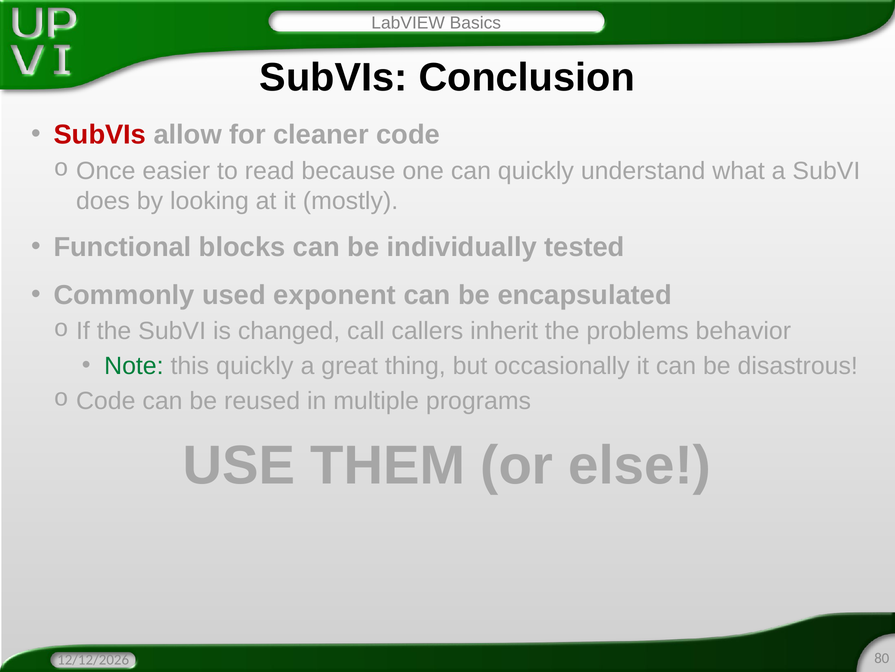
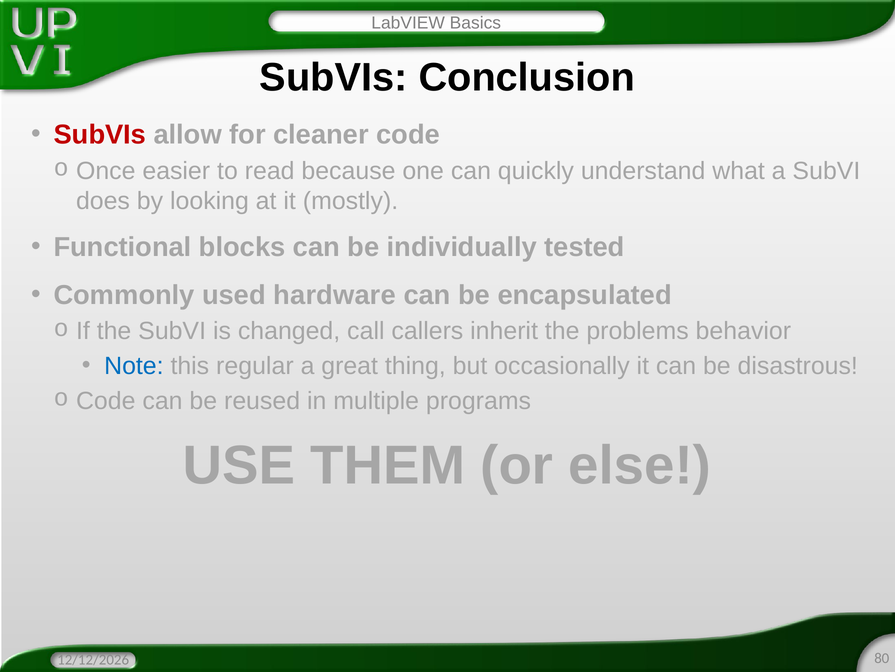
exponent: exponent -> hardware (335, 295)
Note colour: green -> blue (134, 366)
this quickly: quickly -> regular (255, 366)
